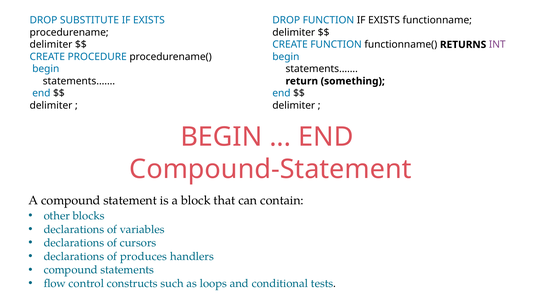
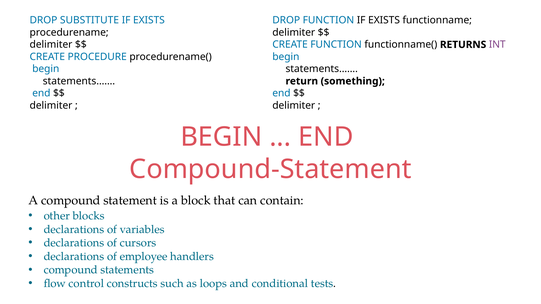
produces: produces -> employee (144, 257)
